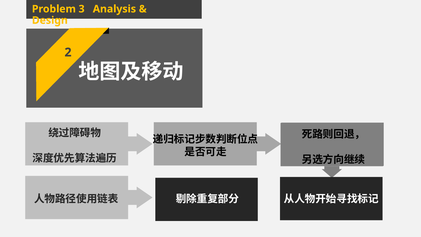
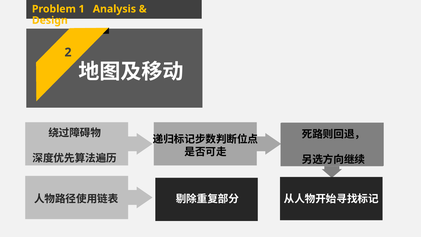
3: 3 -> 1 (82, 9)
